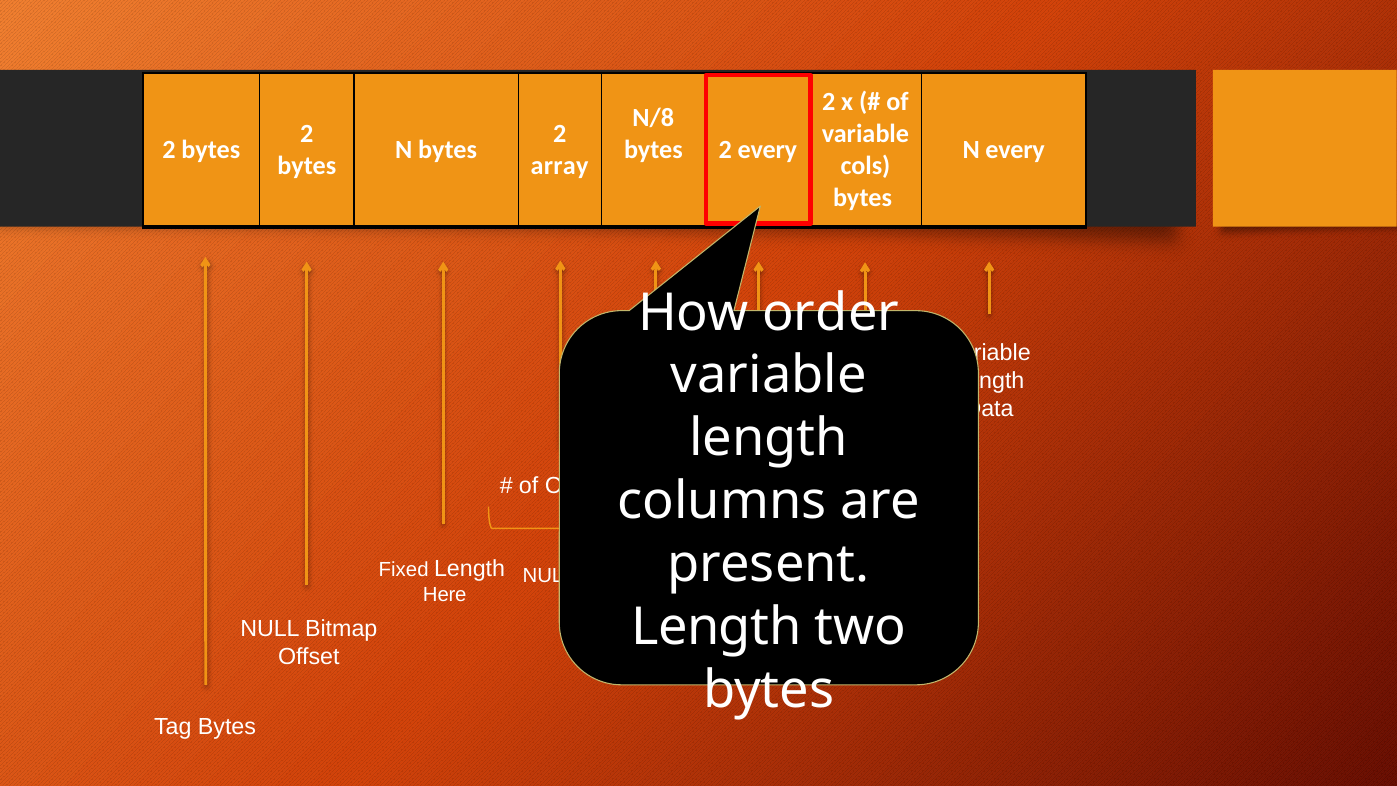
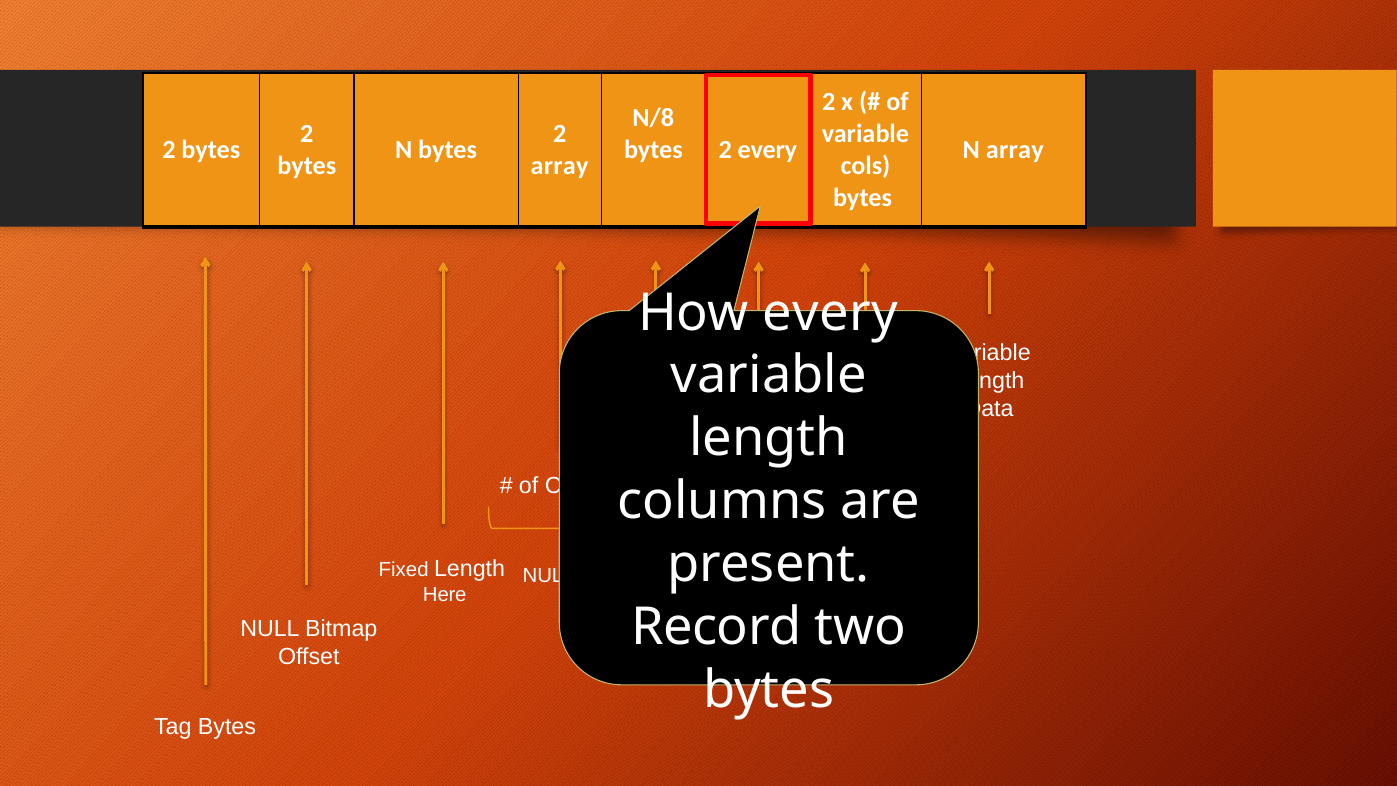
N every: every -> array (1015, 150)
How order: order -> every (831, 313)
Length: Length -> Record (716, 627)
